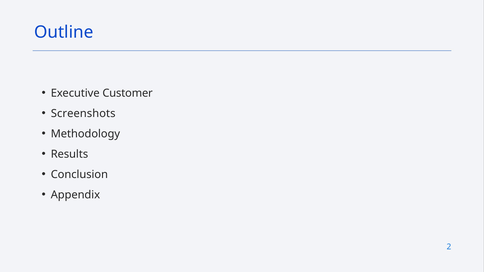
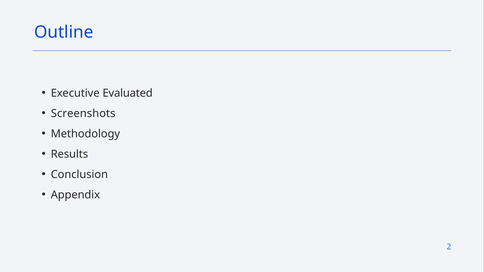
Customer: Customer -> Evaluated (128, 93)
